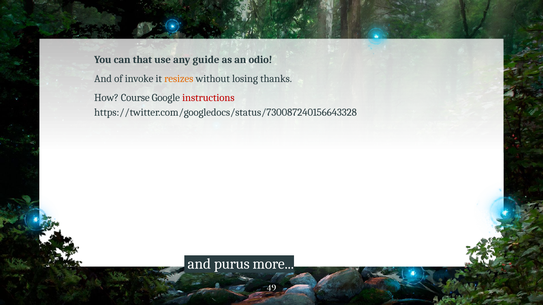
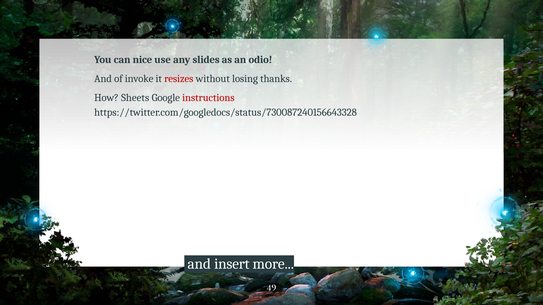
that: that -> nice (142, 60)
guide: guide -> slides (206, 60)
resizes colour: orange -> red (179, 79)
Course: Course -> Sheets (135, 98)
purus: purus -> insert (232, 264)
